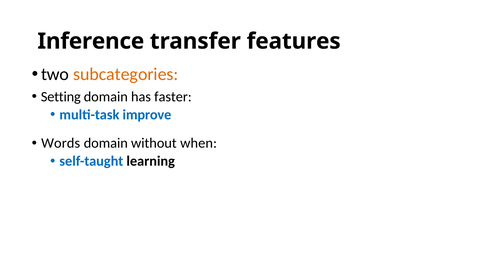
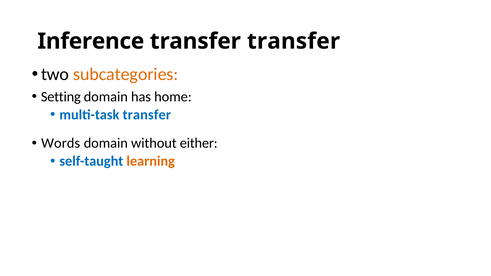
transfer features: features -> transfer (294, 41)
faster: faster -> home (173, 97)
multi-task improve: improve -> transfer (147, 115)
when: when -> either (199, 143)
learning colour: black -> orange (151, 161)
